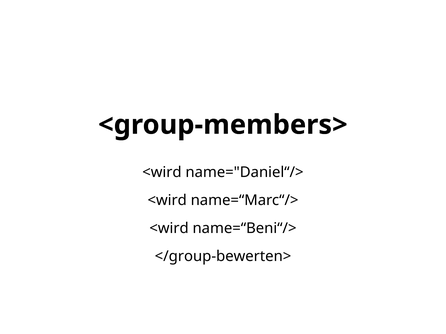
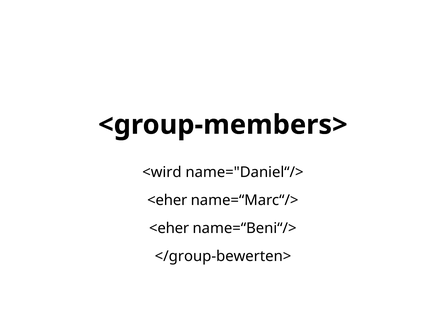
<wird: <wird -> <eher (167, 201)
<wird: <wird -> <eher (169, 229)
